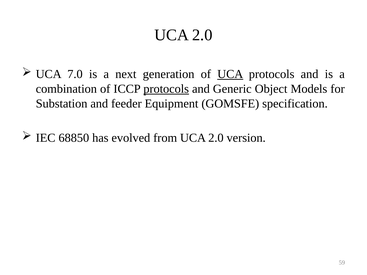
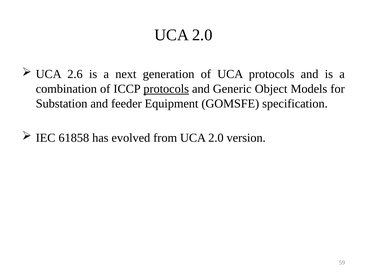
7.0: 7.0 -> 2.6 (75, 74)
UCA underline: present -> none (230, 74)
68850: 68850 -> 61858 (74, 138)
